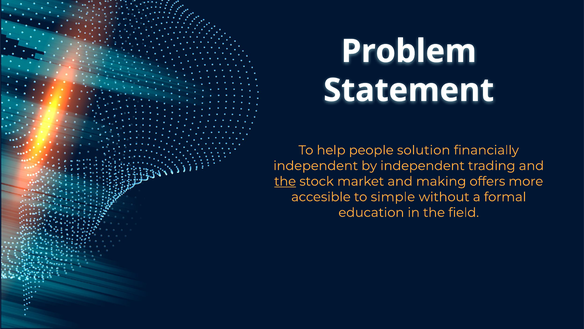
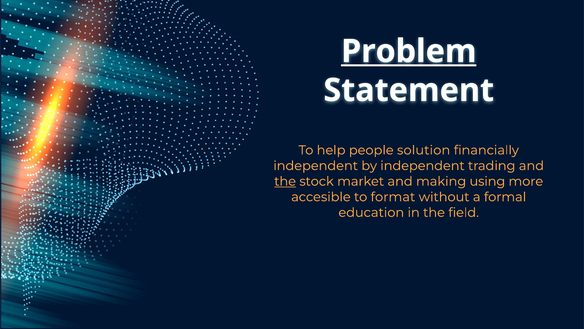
Problem underline: none -> present (409, 51)
offers: offers -> using (487, 181)
simple: simple -> format (393, 197)
